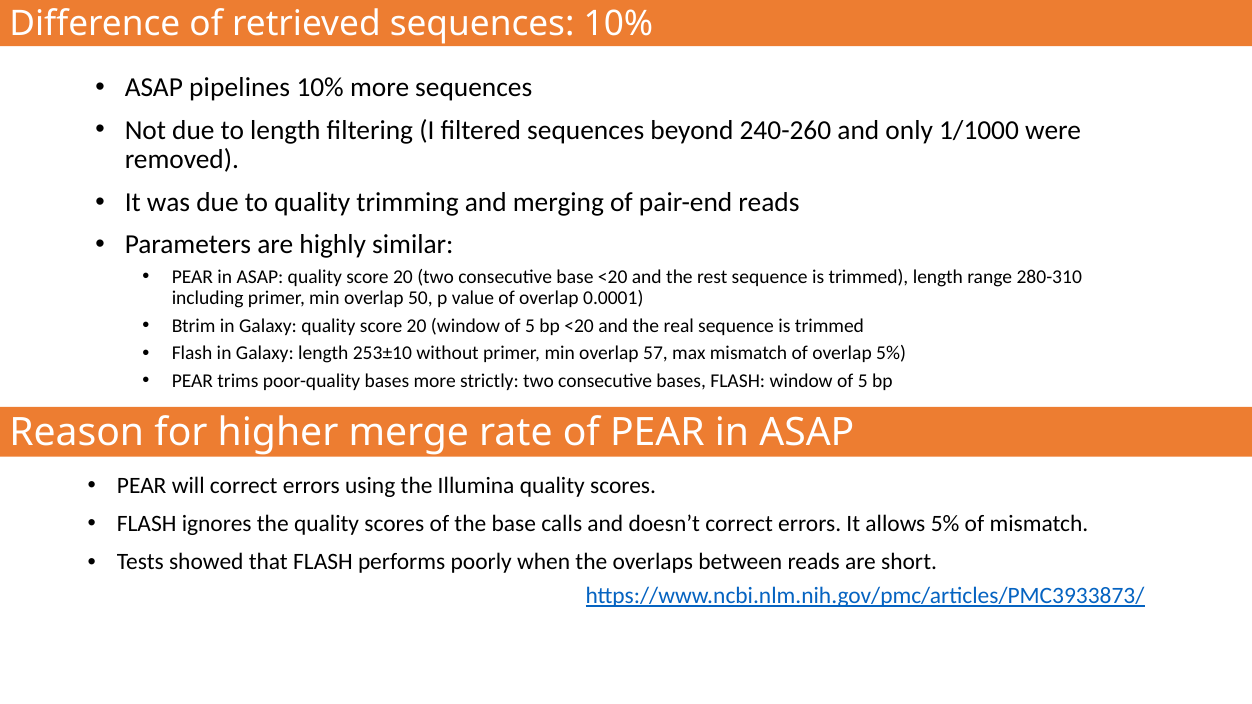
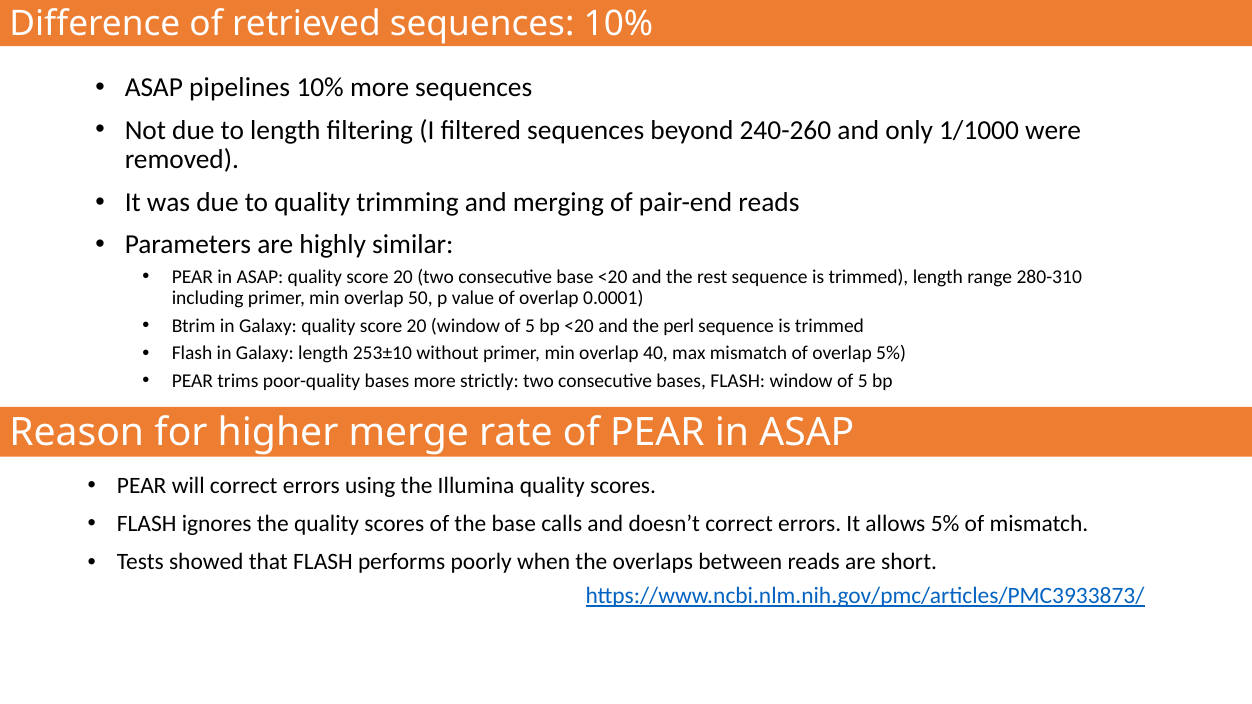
real: real -> perl (679, 326)
57: 57 -> 40 (655, 353)
